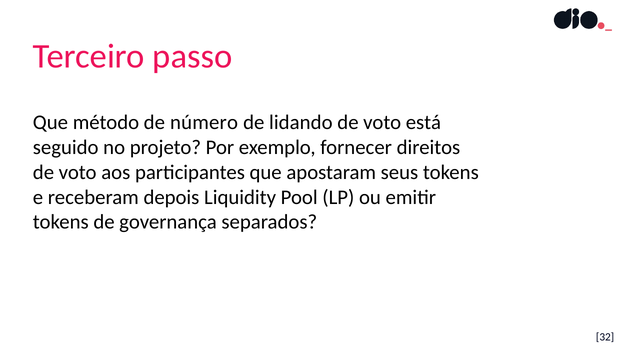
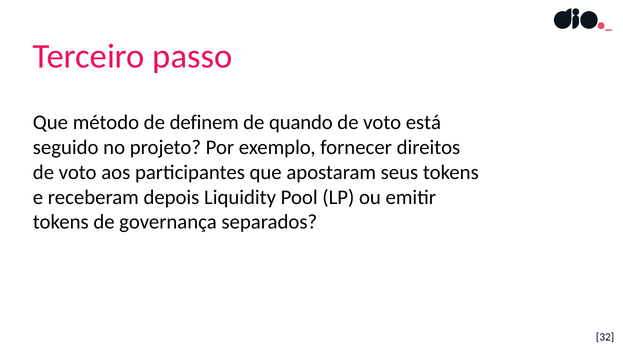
número: número -> definem (204, 123)
lidando: lidando -> quando (301, 123)
